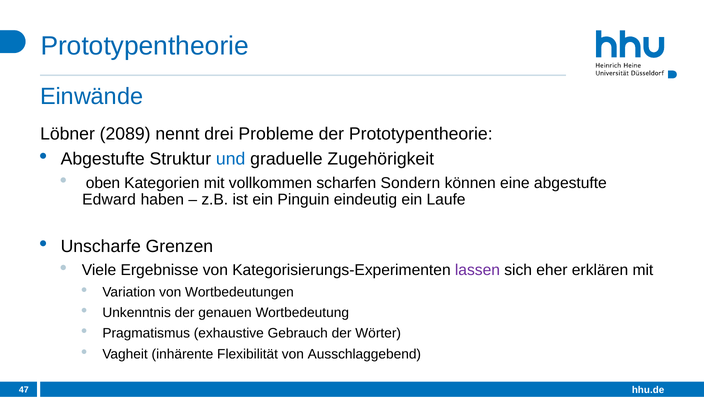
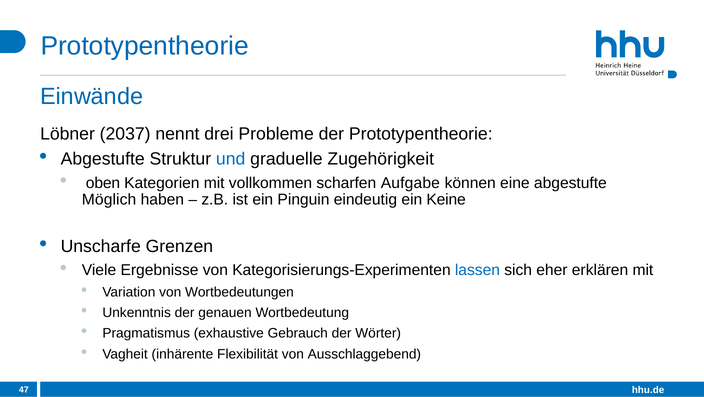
2089: 2089 -> 2037 (125, 134)
Sondern: Sondern -> Aufgabe (410, 183)
Edward: Edward -> Möglich (109, 200)
Laufe: Laufe -> Keine (446, 200)
lassen colour: purple -> blue (477, 270)
